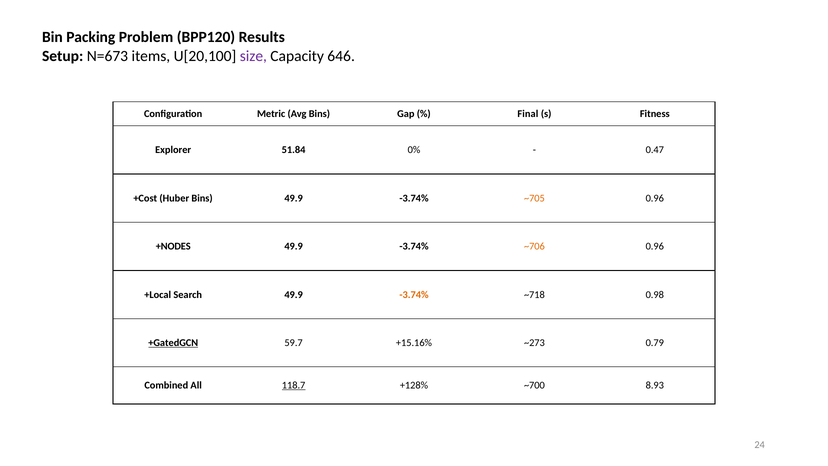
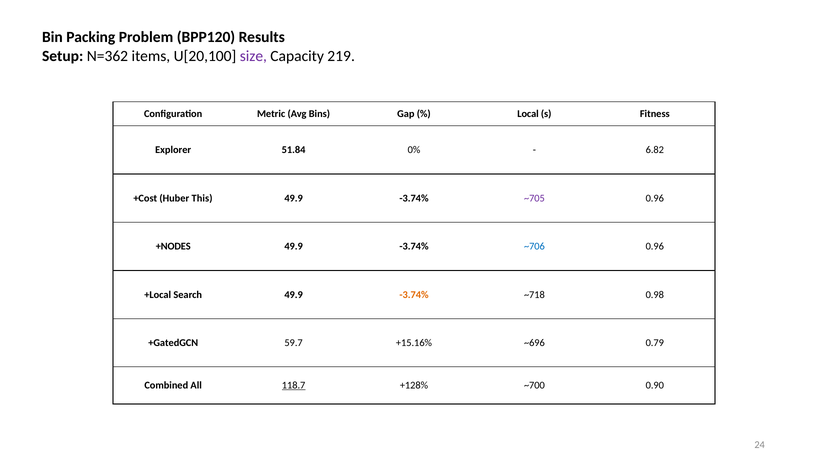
N=673: N=673 -> N=362 (107, 56)
646: 646 -> 219 (341, 56)
Final: Final -> Local (528, 114)
0.47: 0.47 -> 6.82 (655, 150)
Huber Bins: Bins -> This (202, 198)
~705 colour: orange -> purple (534, 198)
~706 colour: orange -> blue (534, 246)
+GatedGCN underline: present -> none (173, 343)
~273: ~273 -> ~696 (534, 343)
8.93: 8.93 -> 0.90 (655, 385)
